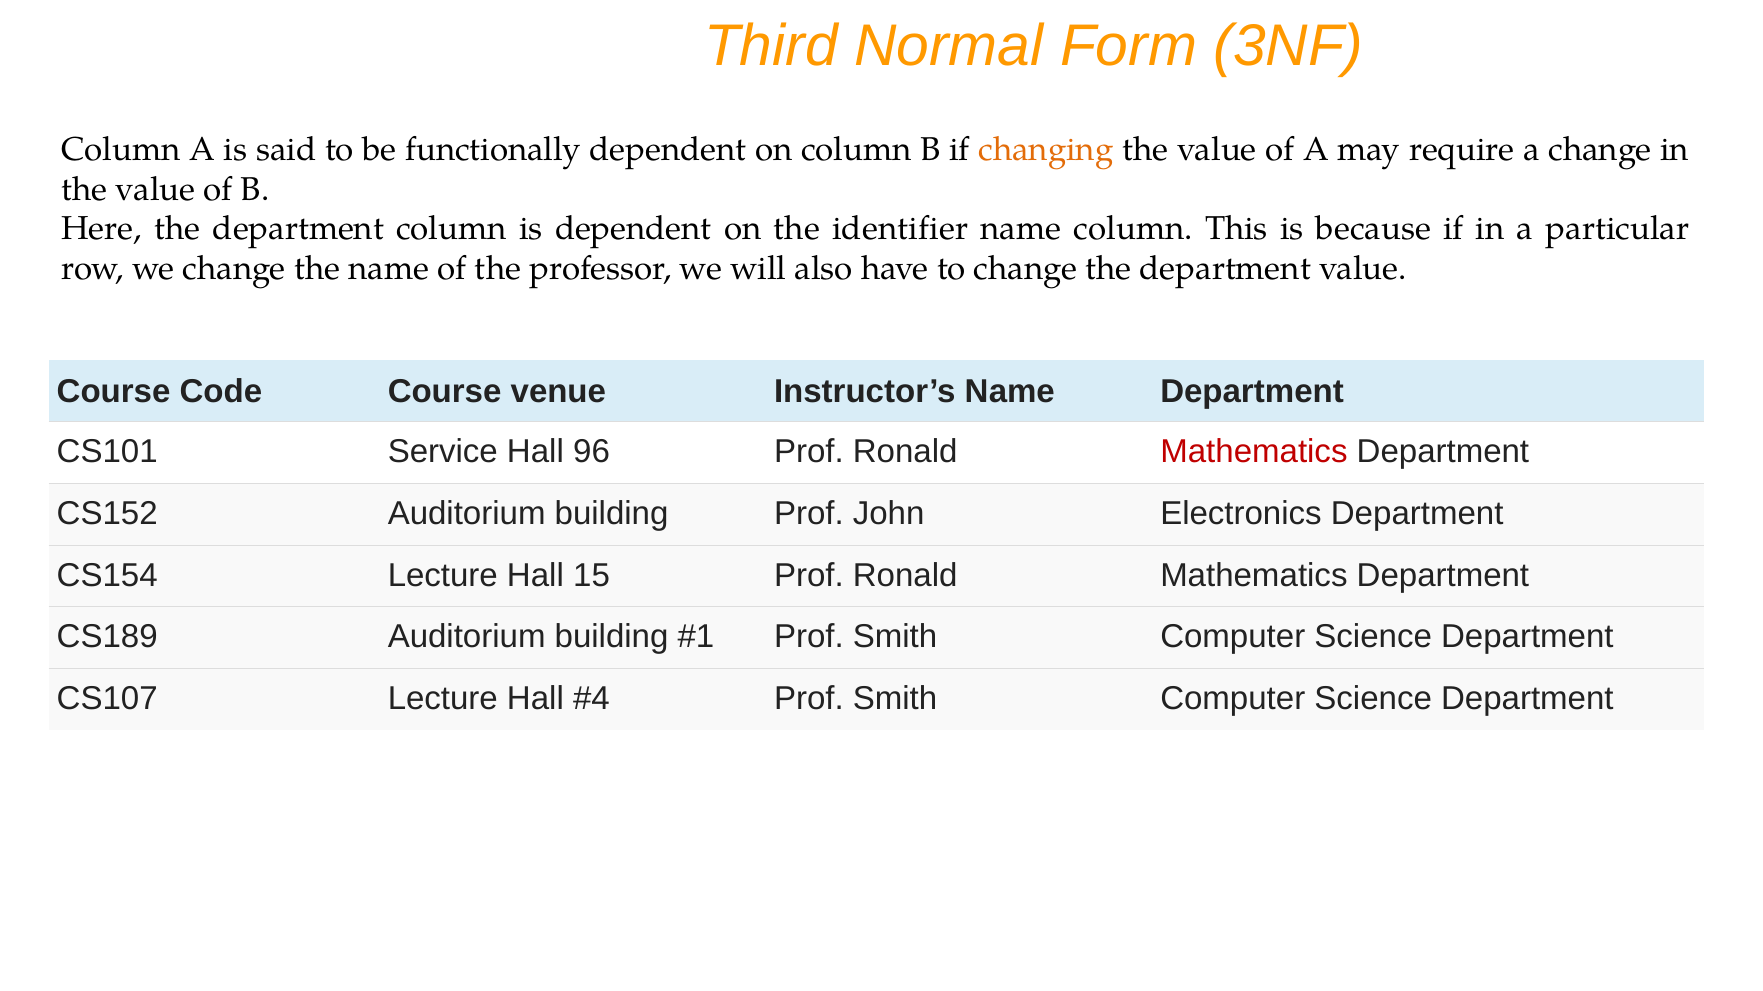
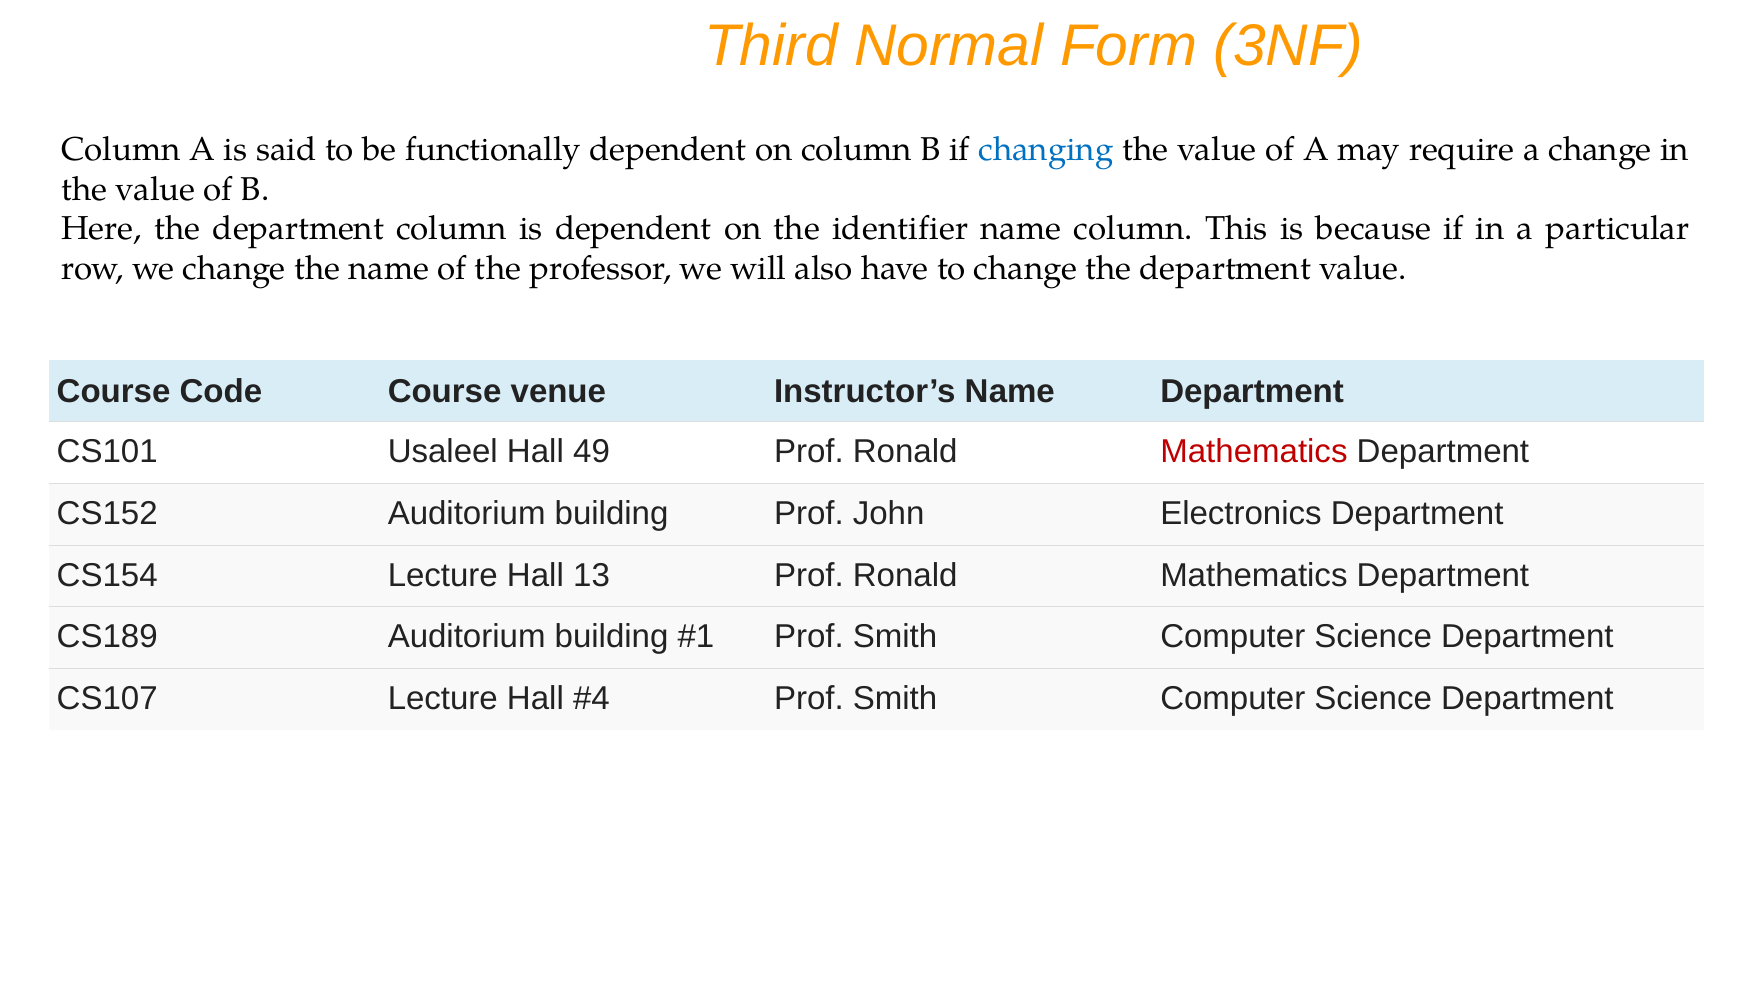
changing colour: orange -> blue (1046, 150)
Service: Service -> Usaleel (443, 452)
96: 96 -> 49 (592, 452)
15: 15 -> 13 (592, 576)
